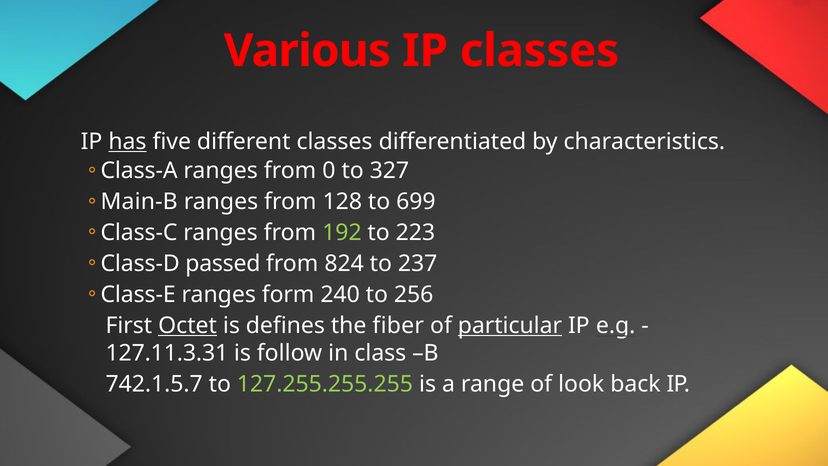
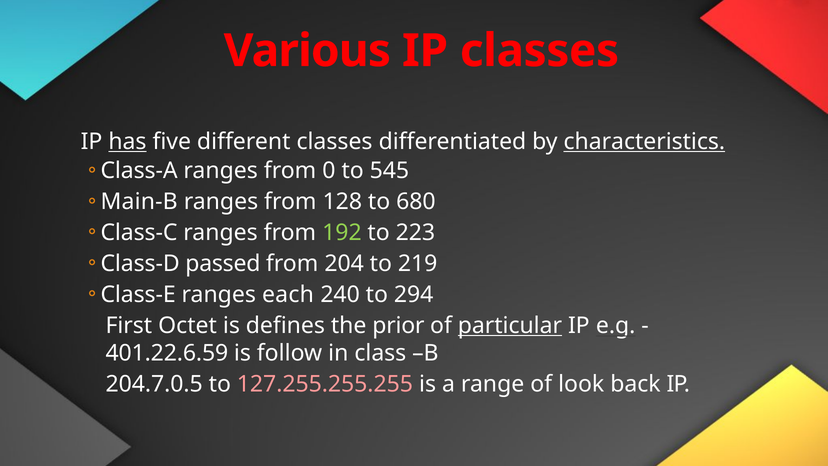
characteristics underline: none -> present (644, 142)
327: 327 -> 545 (389, 171)
699: 699 -> 680 (416, 202)
824: 824 -> 204 (344, 264)
237: 237 -> 219 (418, 264)
form: form -> each (288, 294)
256: 256 -> 294 (414, 294)
Octet underline: present -> none (188, 325)
fiber: fiber -> prior (398, 325)
127.11.3.31: 127.11.3.31 -> 401.22.6.59 (167, 353)
742.1.5.7: 742.1.5.7 -> 204.7.0.5 (154, 384)
127.255.255.255 colour: light green -> pink (325, 384)
